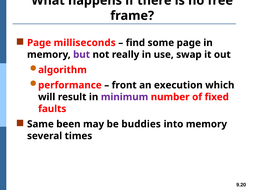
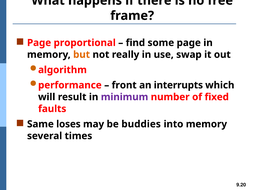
milliseconds: milliseconds -> proportional (85, 43)
but colour: purple -> orange (82, 55)
execution: execution -> interrupts (178, 85)
been: been -> loses (68, 124)
